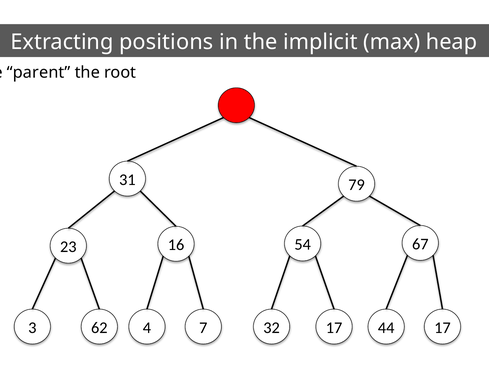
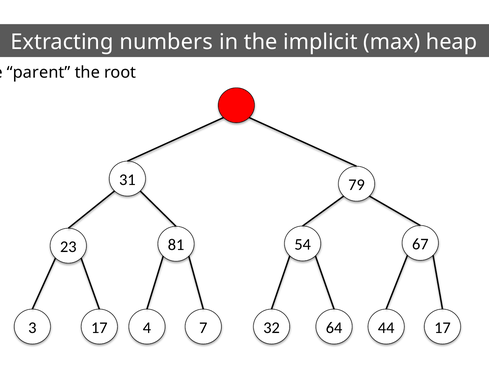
positions: positions -> numbers (166, 42)
16: 16 -> 81 (176, 245)
3 62: 62 -> 17 (99, 327)
32 17: 17 -> 64 (334, 327)
